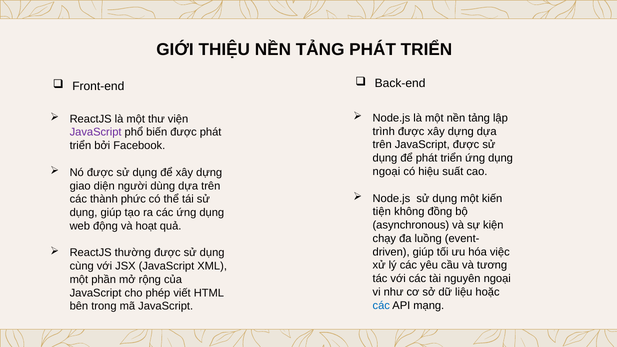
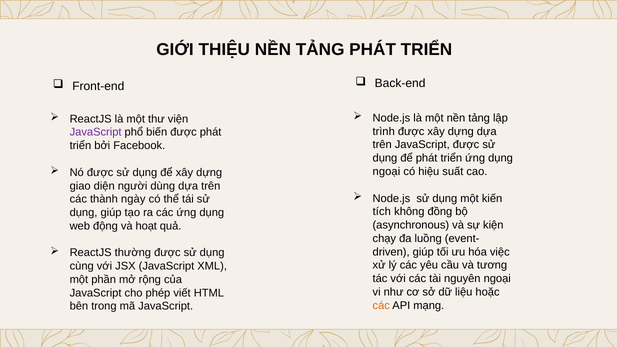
phức: phức -> ngày (133, 199)
tiện: tiện -> tích (382, 212)
các colour: blue -> orange (381, 305)
